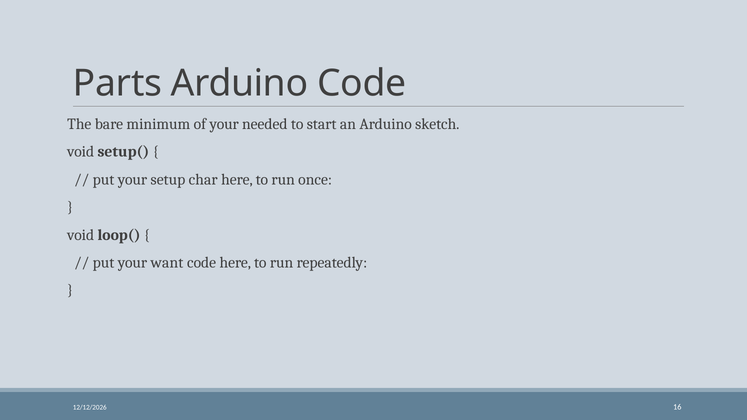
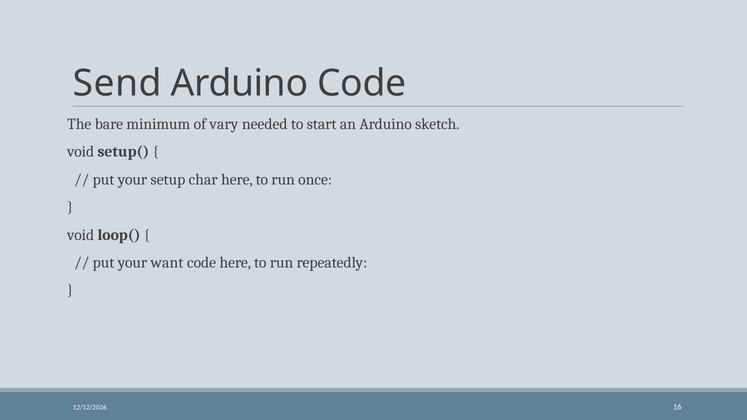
Parts: Parts -> Send (117, 84)
of your: your -> vary (224, 124)
